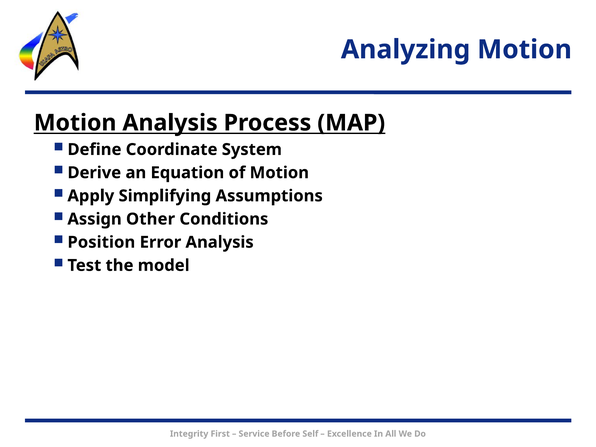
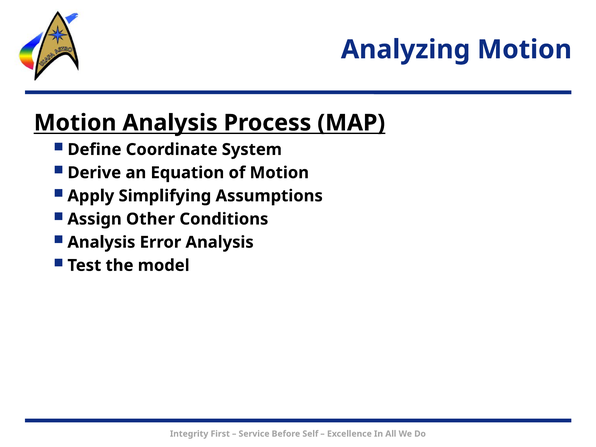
Position: Position -> Analysis (101, 242)
